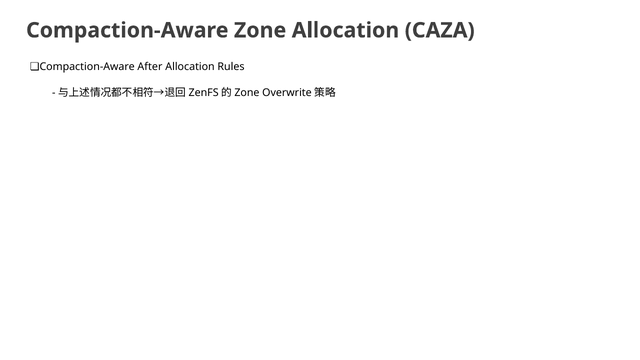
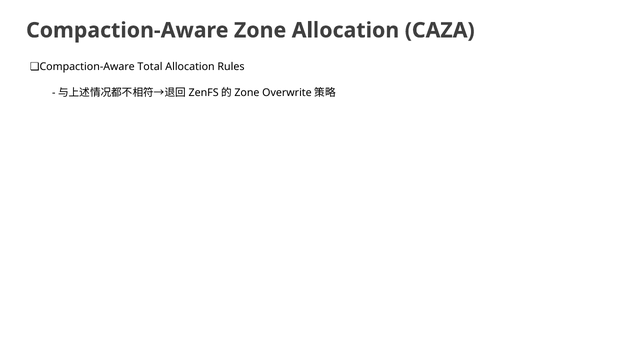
After: After -> Total (150, 67)
